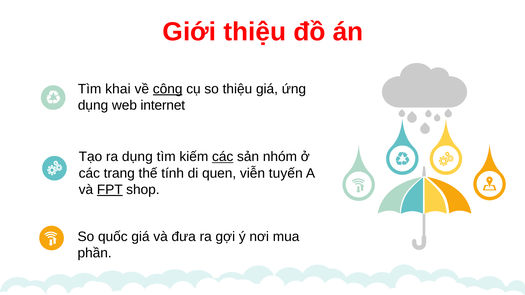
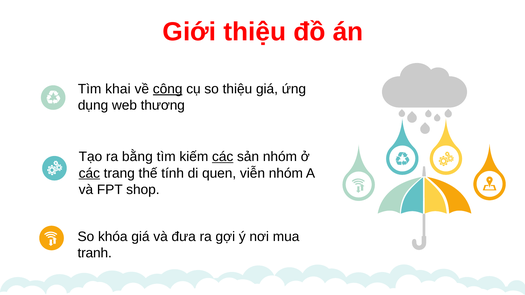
internet: internet -> thương (163, 105)
ra dụng: dụng -> bằng (137, 157)
các underline: none -> present (89, 173)
viễn tuyến: tuyến -> nhóm (286, 173)
FPT underline: present -> none (110, 190)
quốc: quốc -> khóa (113, 237)
phần: phần -> tranh (95, 253)
